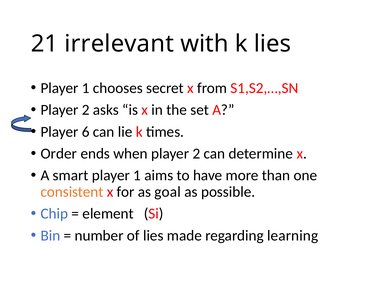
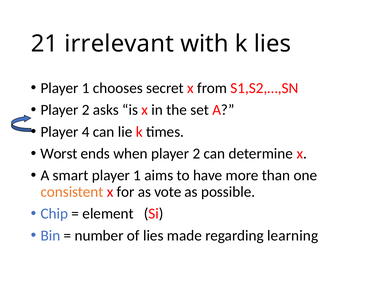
6: 6 -> 4 (86, 132)
Order: Order -> Worst (59, 154)
goal: goal -> vote (168, 192)
